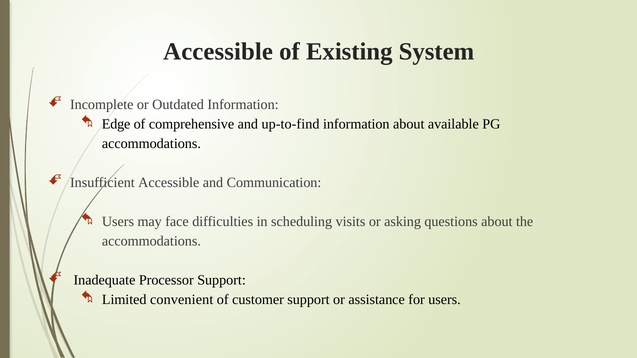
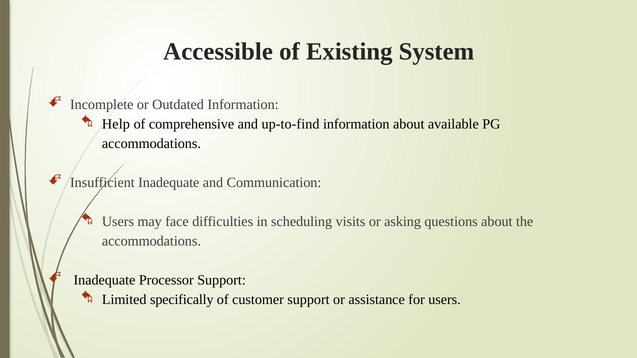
Edge: Edge -> Help (116, 124)
Insufficient Accessible: Accessible -> Inadequate (169, 183)
convenient: convenient -> specifically (182, 300)
